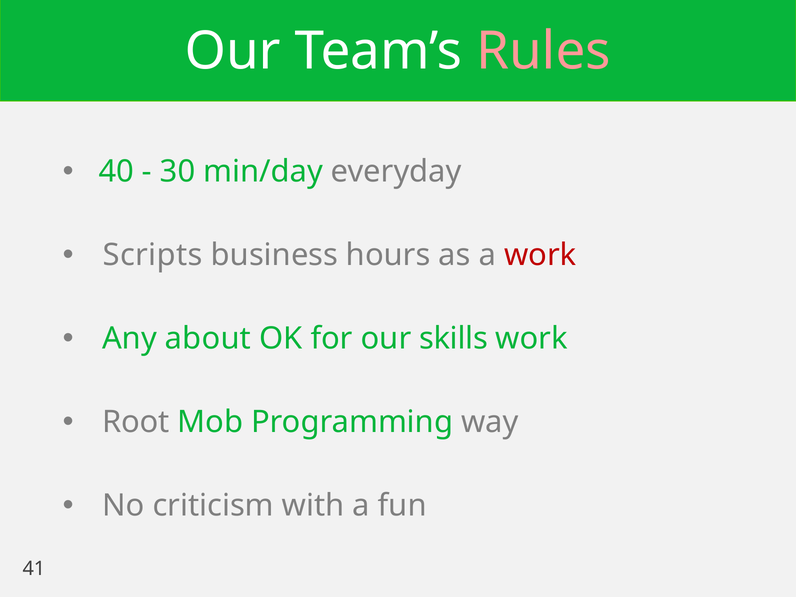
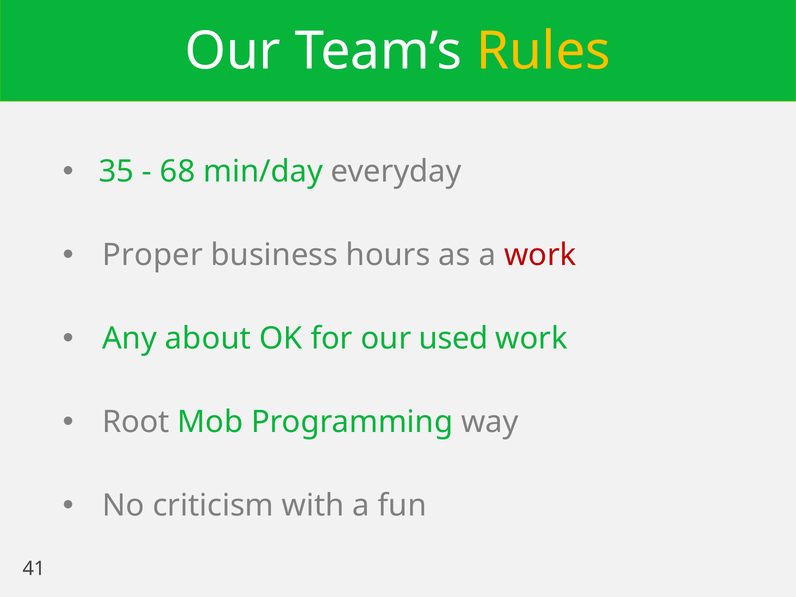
Rules colour: pink -> yellow (543, 51)
40: 40 -> 35 (116, 172)
30: 30 -> 68 (178, 172)
Scripts: Scripts -> Proper (153, 255)
skills: skills -> used (454, 339)
